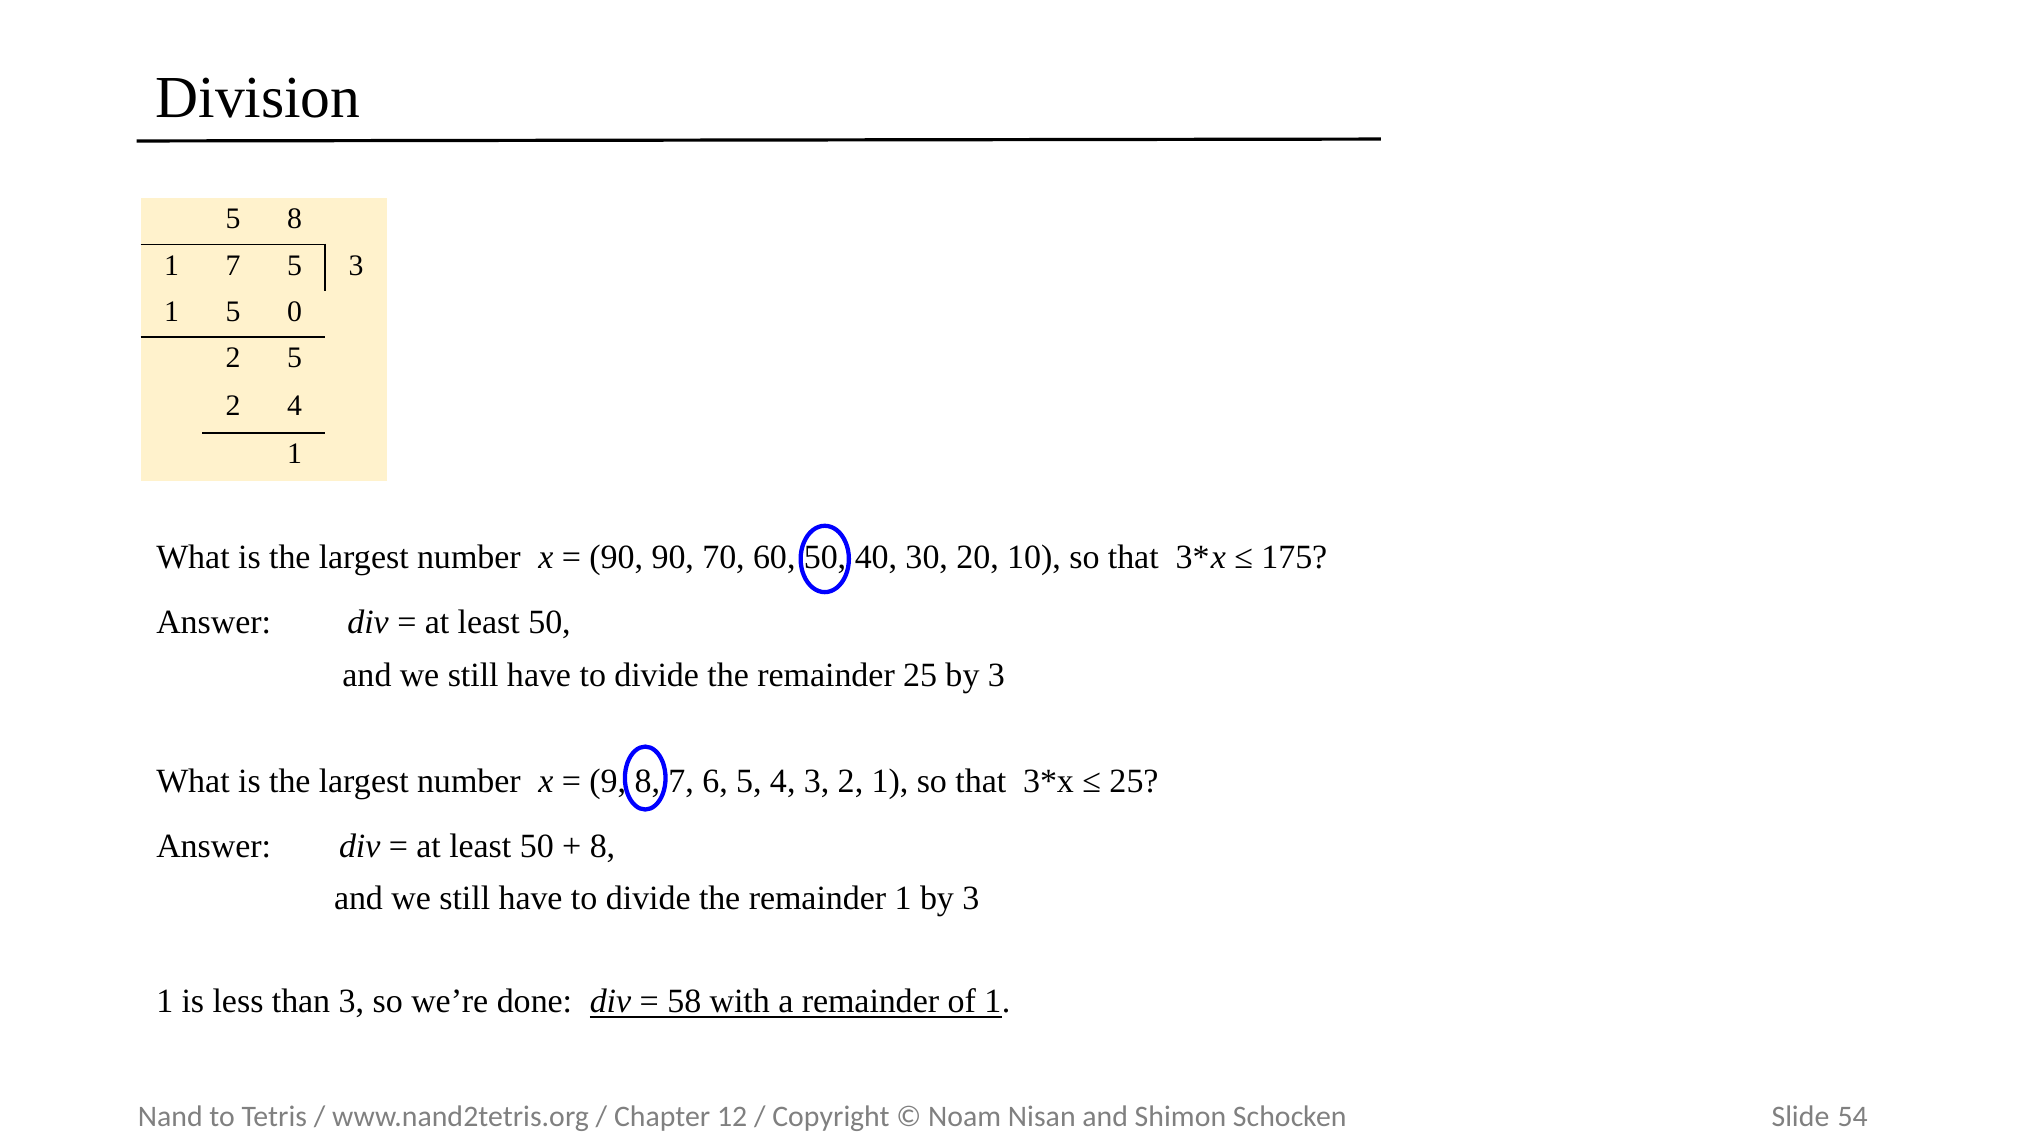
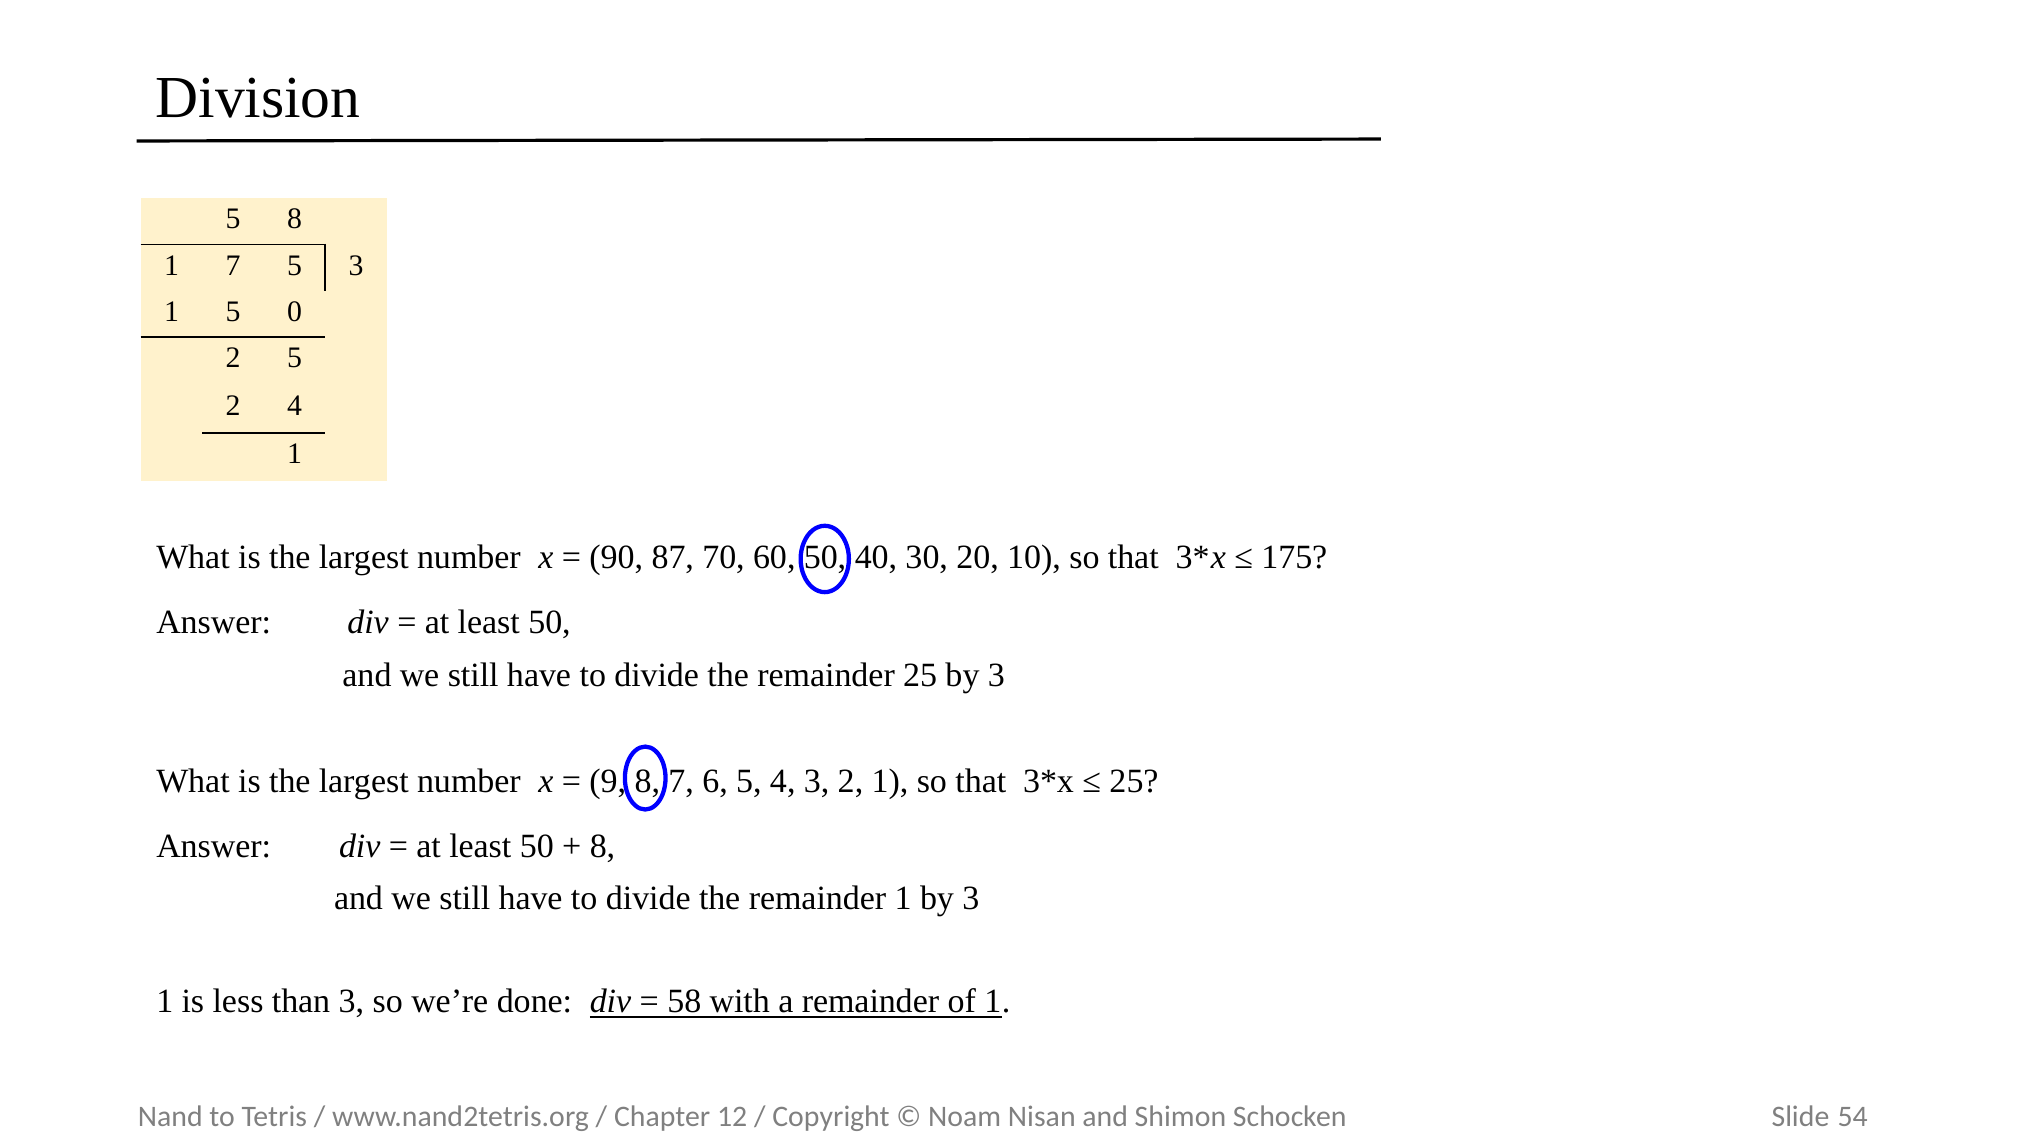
90 90: 90 -> 87 (673, 558)
